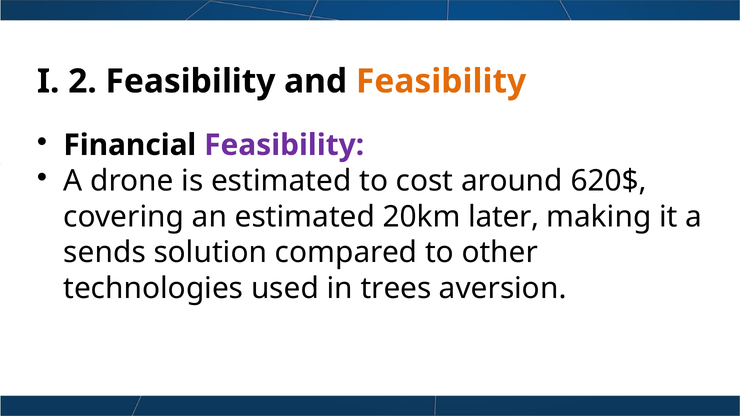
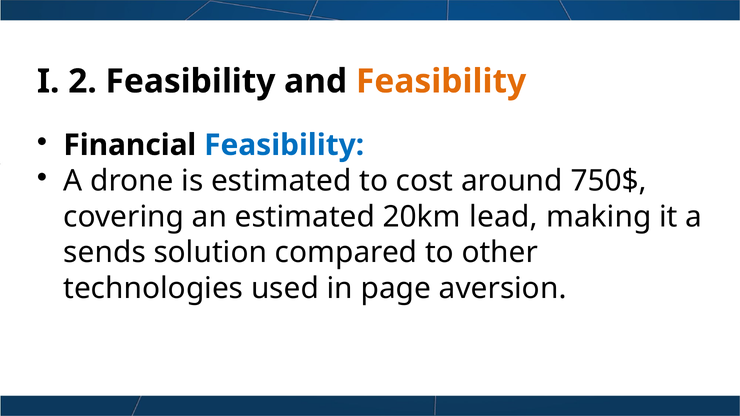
Feasibility colour: purple -> blue (284, 145)
620$: 620$ -> 750$ (609, 181)
later: later -> lead (503, 217)
trees: trees -> page (396, 288)
